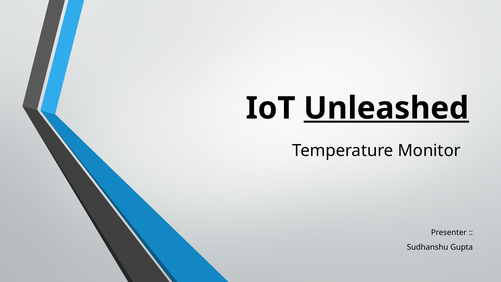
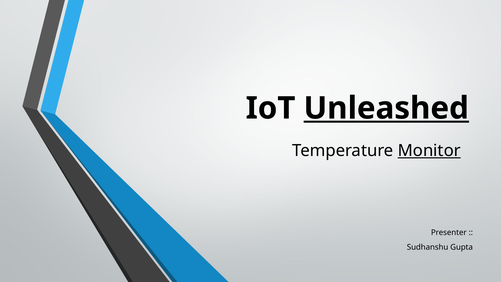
Monitor underline: none -> present (429, 151)
